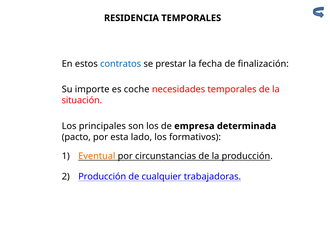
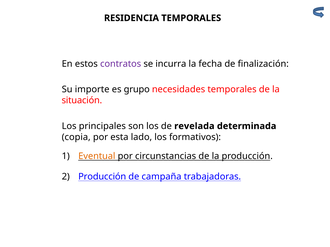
contratos colour: blue -> purple (121, 64)
prestar: prestar -> incurra (171, 64)
coche: coche -> grupo (137, 90)
empresa: empresa -> revelada (194, 126)
pacto: pacto -> copia (76, 137)
cualquier: cualquier -> campaña (162, 177)
